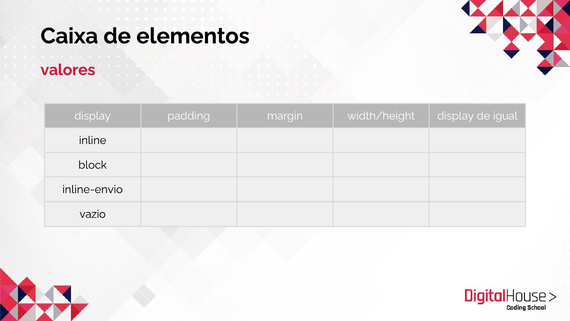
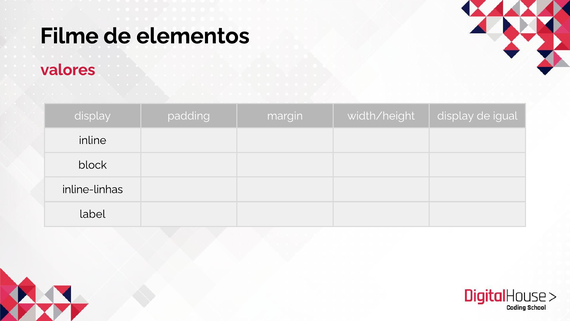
Caixa: Caixa -> Filme (69, 36)
inline-envio: inline-envio -> inline-linhas (93, 189)
vazio: vazio -> label (93, 214)
